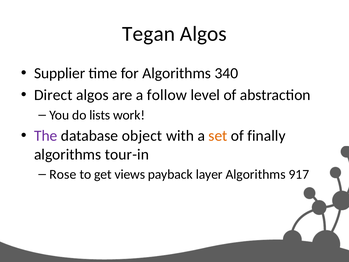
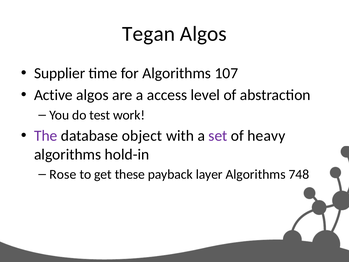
340: 340 -> 107 (226, 73)
Direct: Direct -> Active (53, 95)
follow: follow -> access (167, 95)
lists: lists -> test (100, 115)
set colour: orange -> purple (218, 136)
finally: finally -> heavy (266, 136)
tour-in: tour-in -> hold-in (127, 154)
views: views -> these (130, 174)
917: 917 -> 748 (299, 174)
